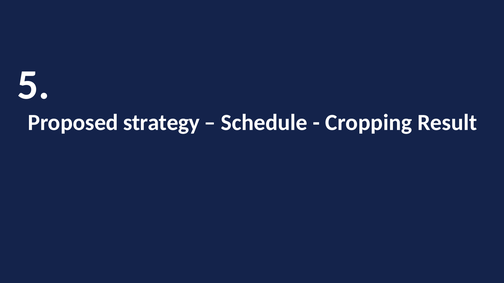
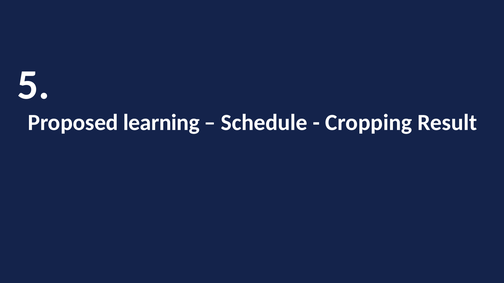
strategy: strategy -> learning (161, 123)
